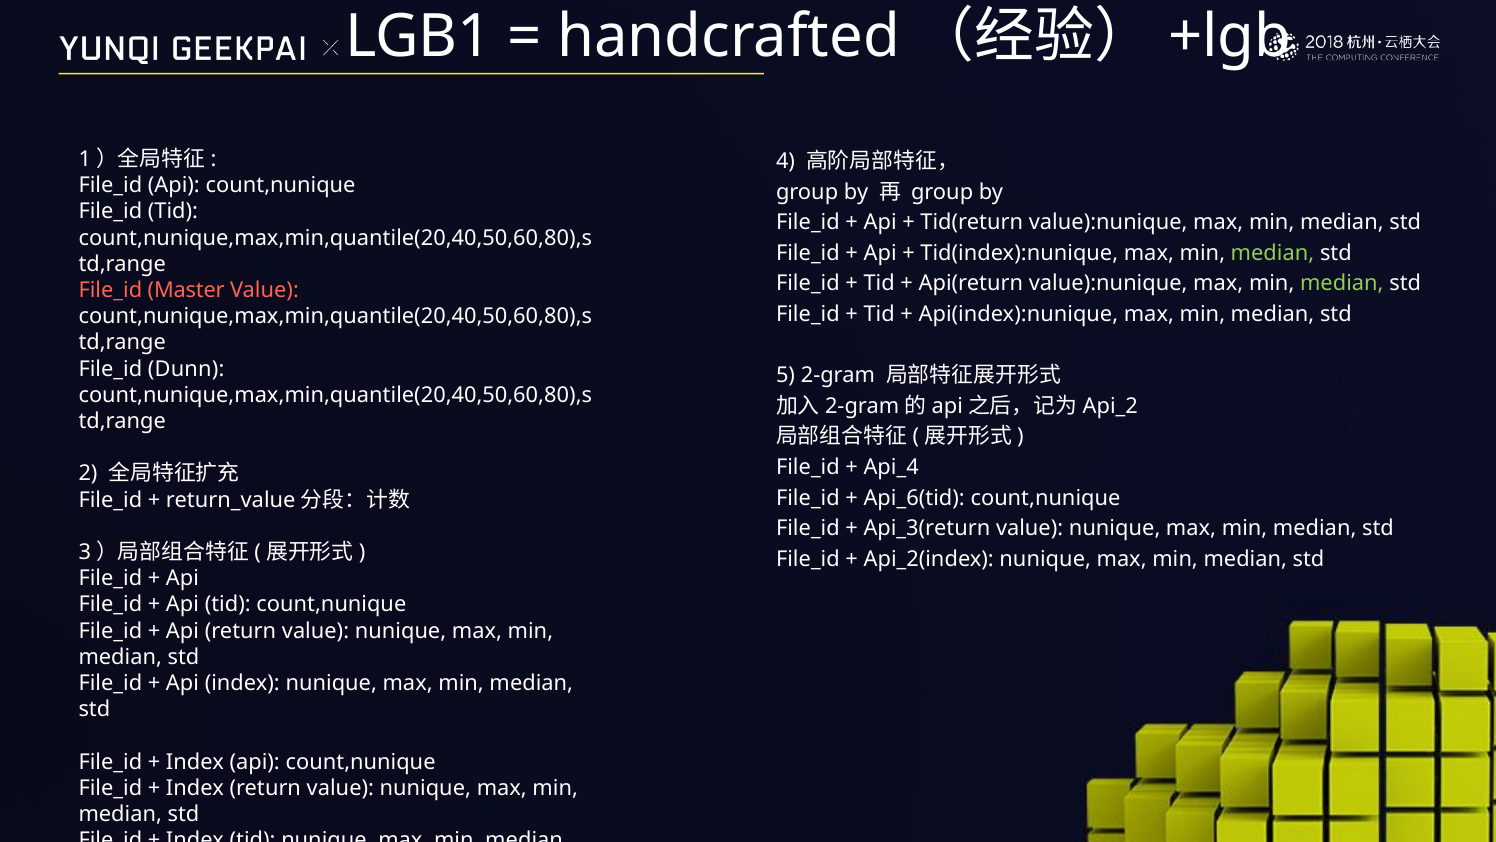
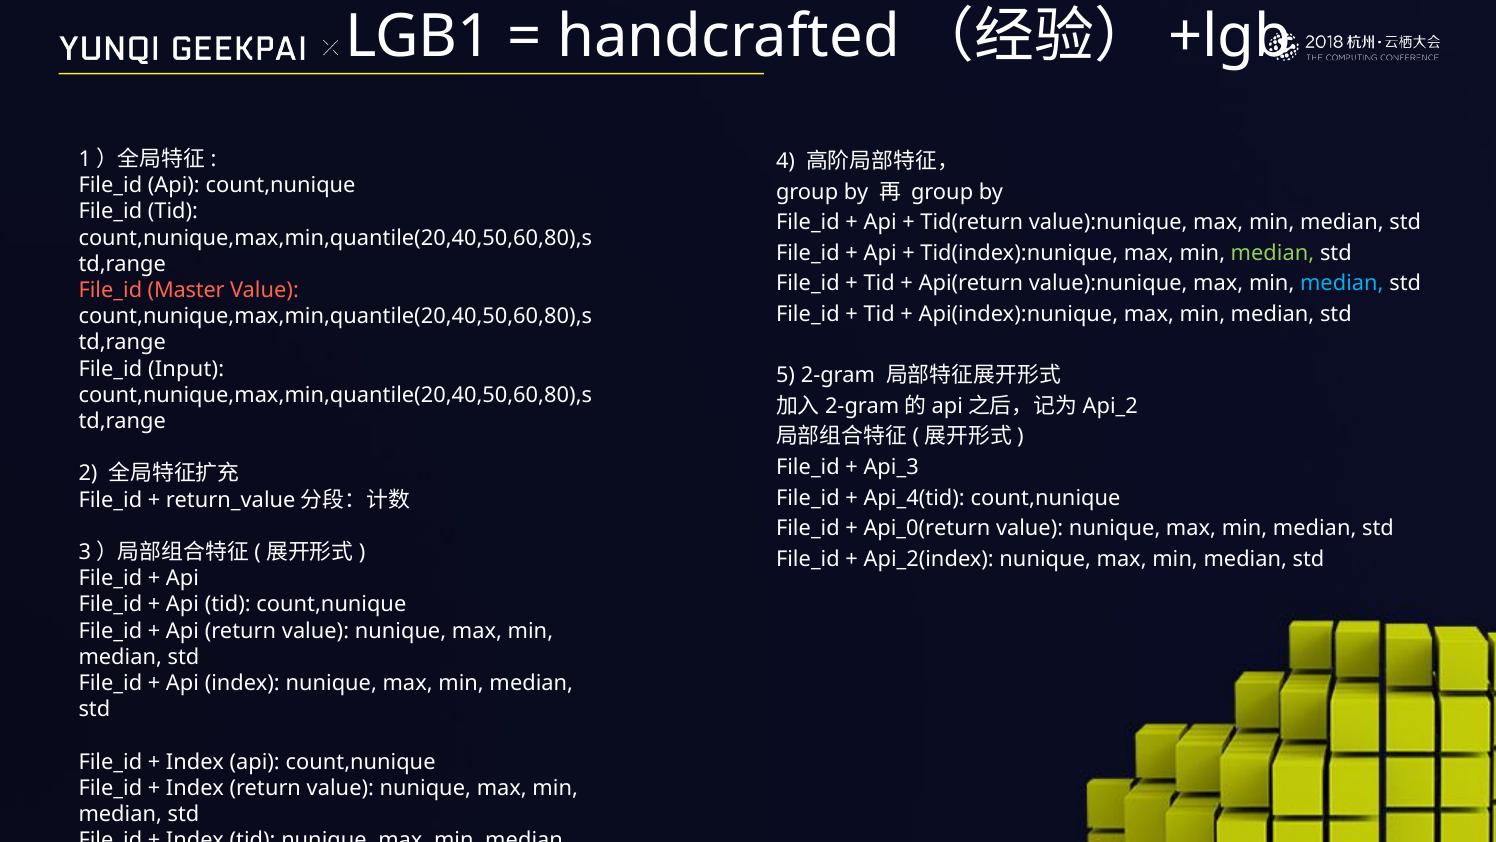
median colour: light green -> light blue (1342, 284)
Dunn: Dunn -> Input (186, 369)
Api_4: Api_4 -> Api_3 (891, 467)
Api_6(tid: Api_6(tid -> Api_4(tid (914, 498)
Api_3(return: Api_3(return -> Api_0(return (927, 528)
